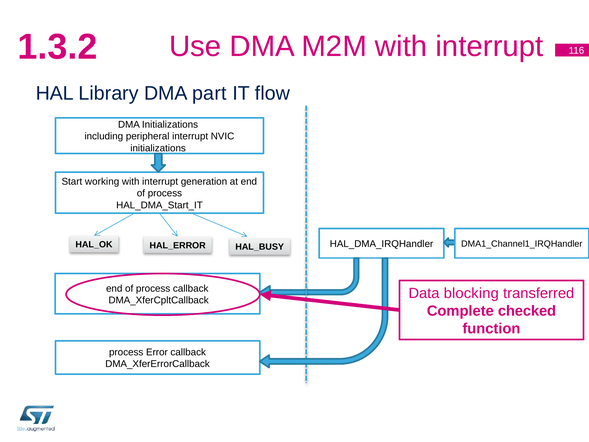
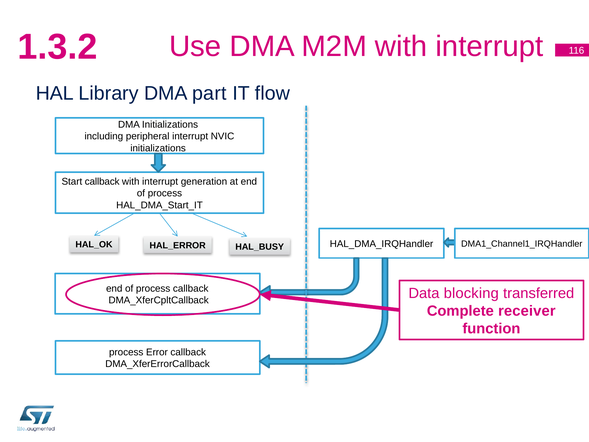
Start working: working -> callback (102, 181)
checked: checked -> receiver (527, 311)
